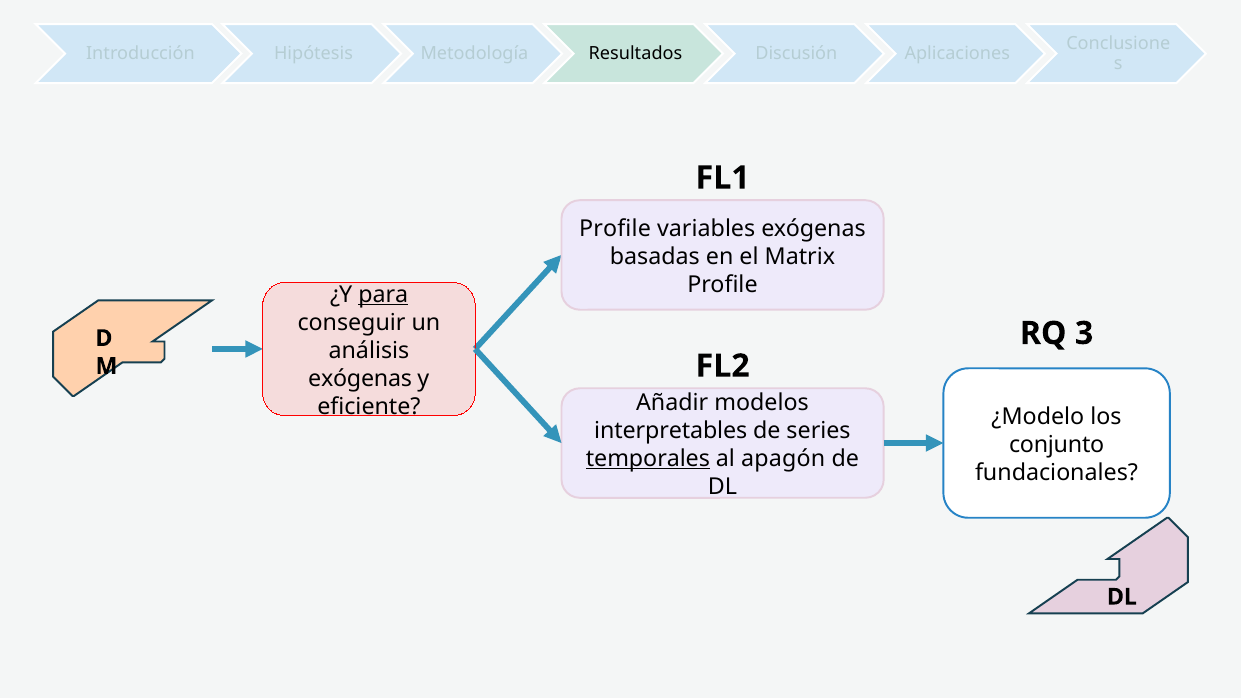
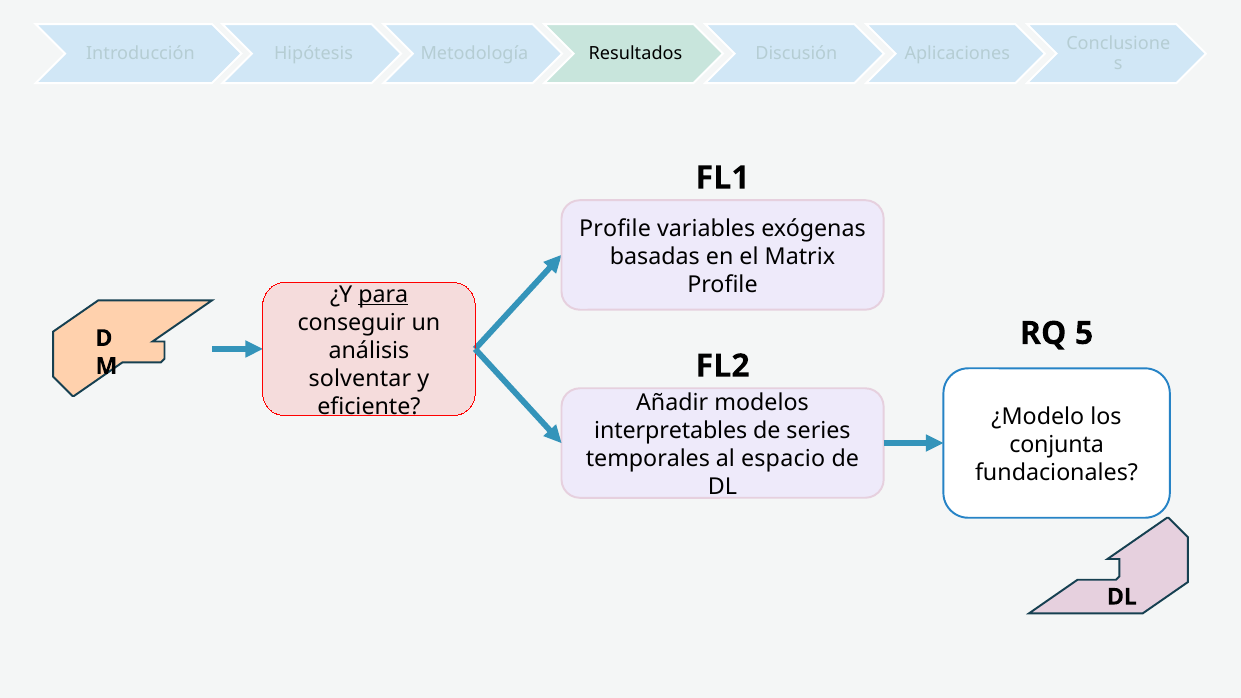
3: 3 -> 5 (1084, 333)
exógenas: exógenas -> solventar (360, 379)
conjunto: conjunto -> conjunta (1057, 445)
temporales underline: present -> none (648, 459)
apagón: apagón -> espacio (783, 459)
